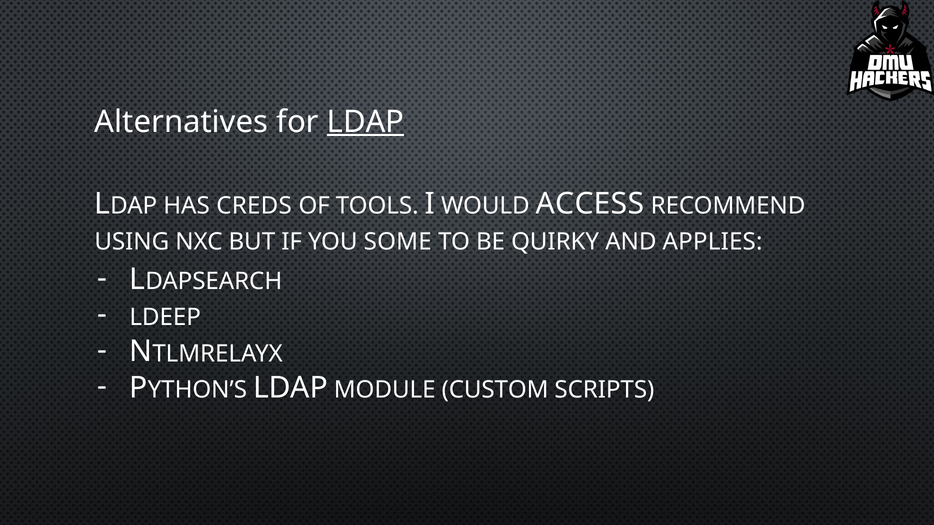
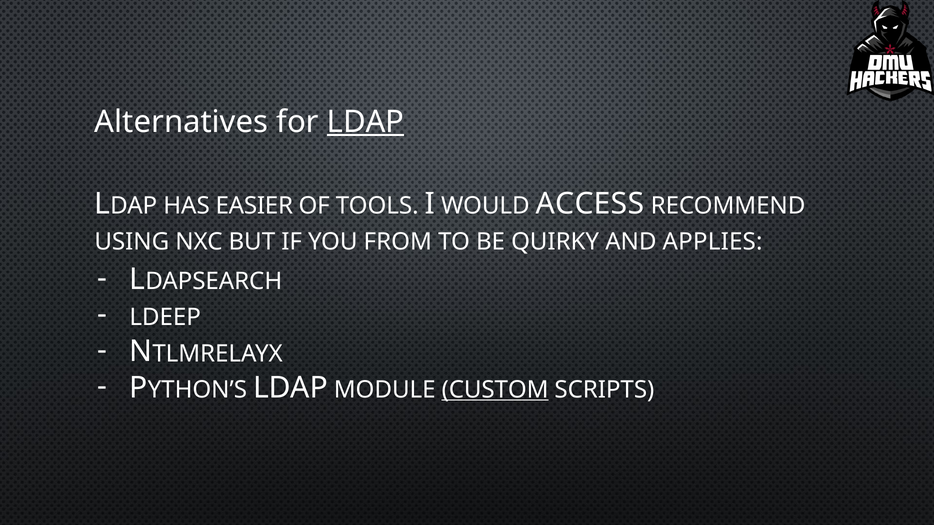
CREDS: CREDS -> EASIER (254, 206)
SOME: SOME -> FROM (398, 242)
CUSTOM underline: none -> present (495, 390)
